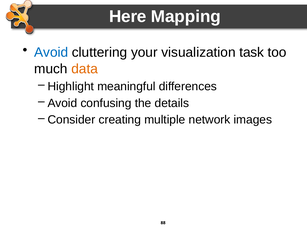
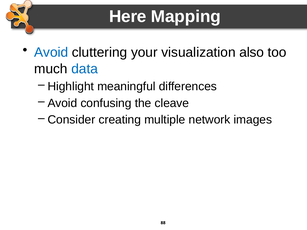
task: task -> also (252, 52)
data colour: orange -> blue (85, 69)
details: details -> cleave (172, 103)
